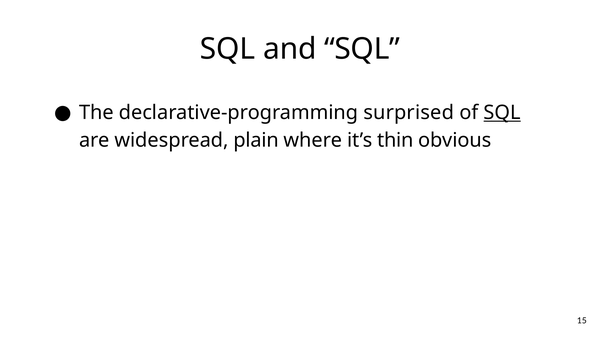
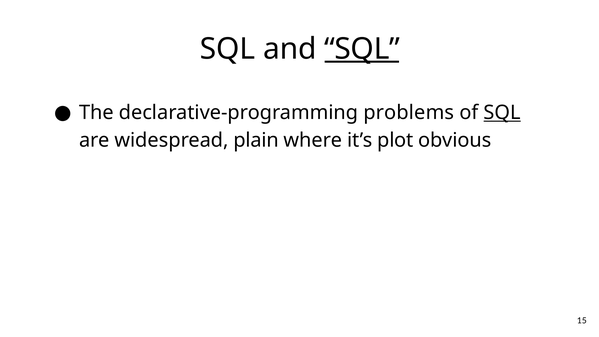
SQL underline: none -> present (362, 49)
surprised: surprised -> problems (409, 113)
thin: thin -> plot (395, 140)
